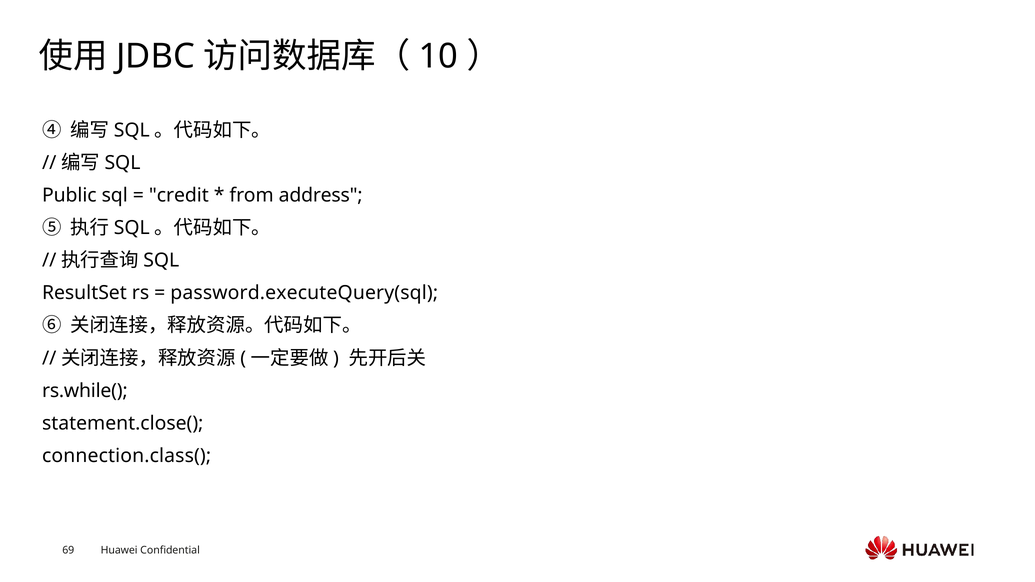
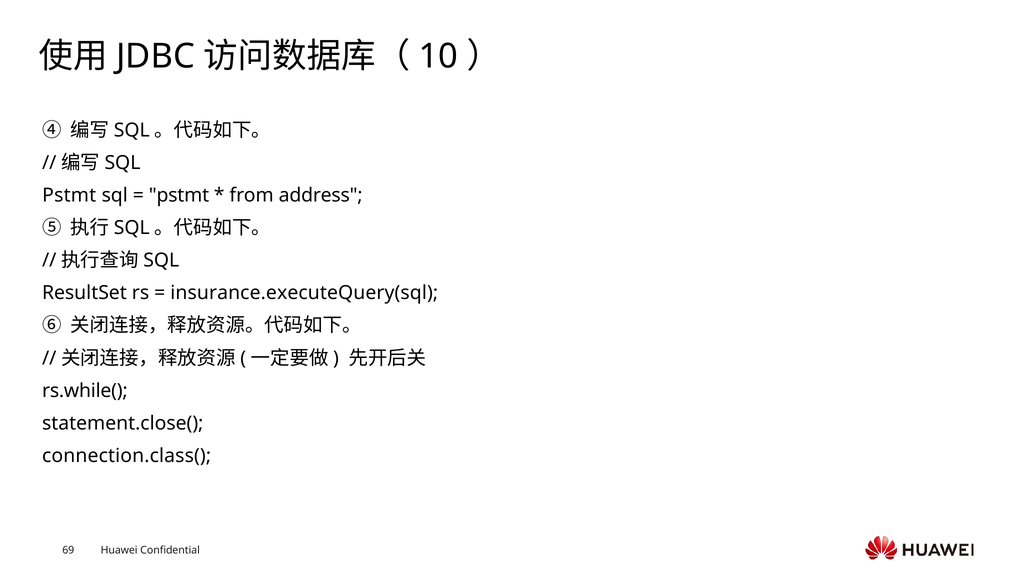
Public: Public -> Pstmt (69, 195)
credit: credit -> pstmt (179, 195)
password.executeQuery(sql: password.executeQuery(sql -> insurance.executeQuery(sql (304, 293)
